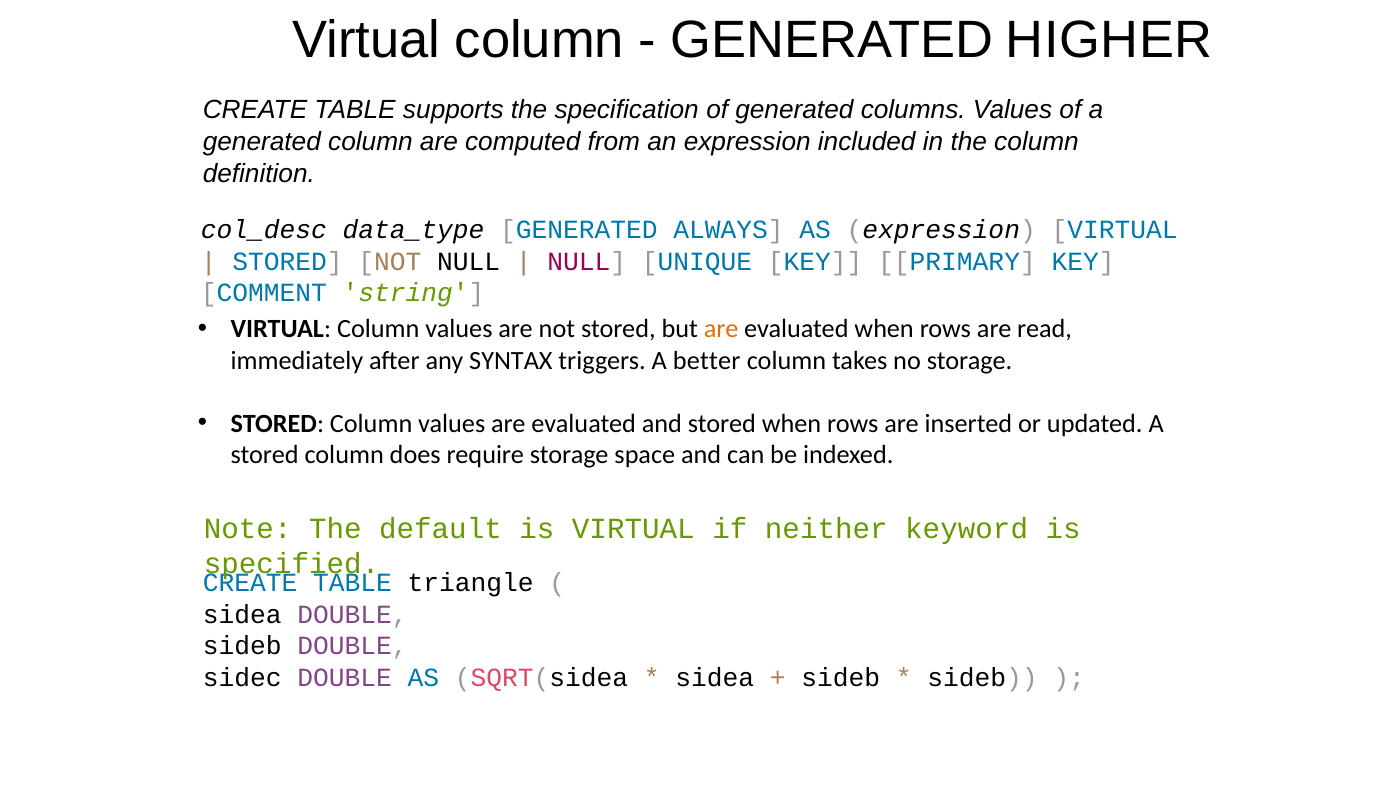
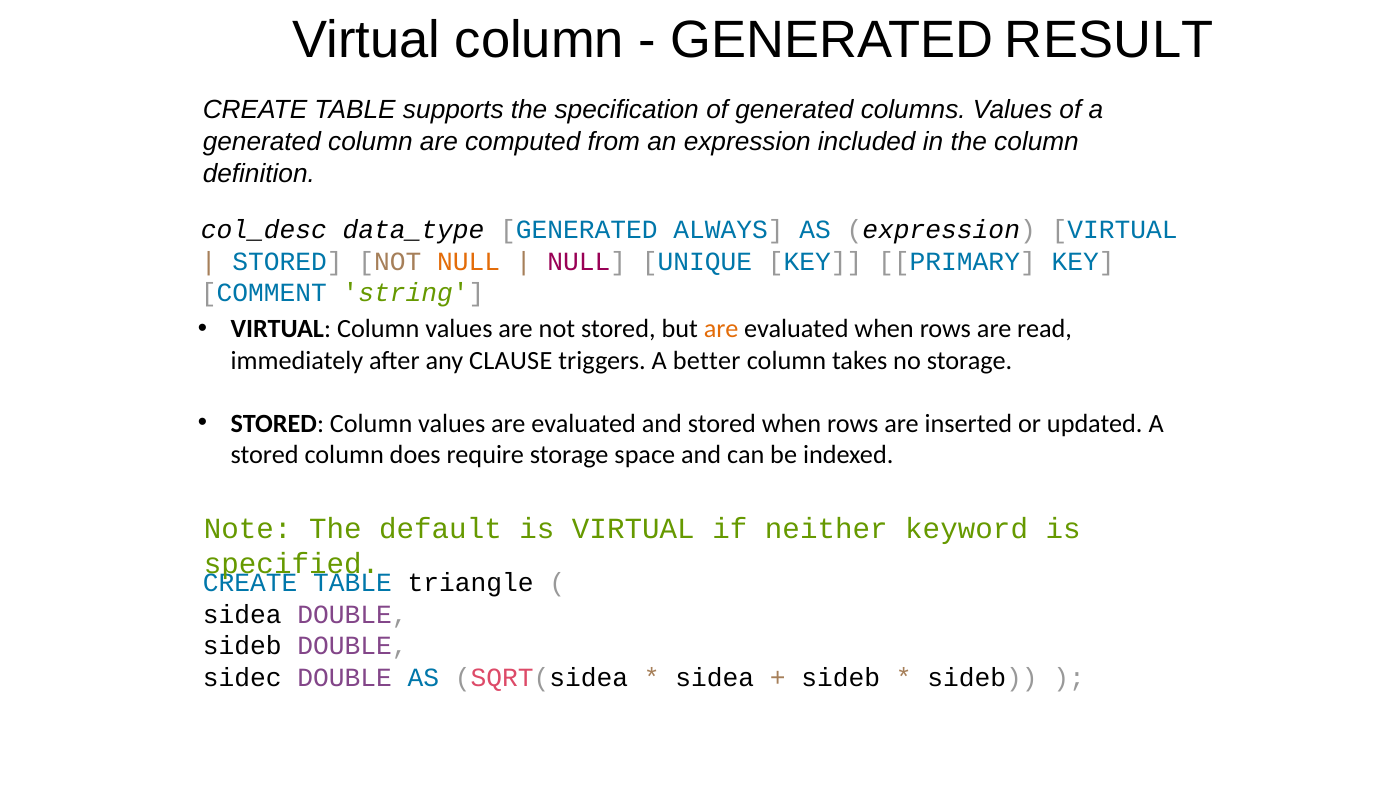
HIGHER: HIGHER -> RESULT (1109, 40)
NULL colour: black -> orange (469, 261)
SYNTAX: SYNTAX -> CLAUSE (511, 361)
